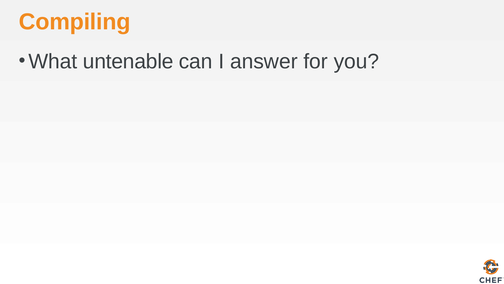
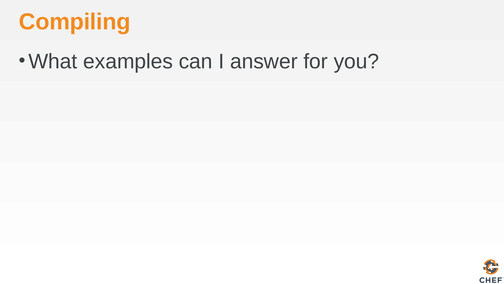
untenable: untenable -> examples (128, 61)
